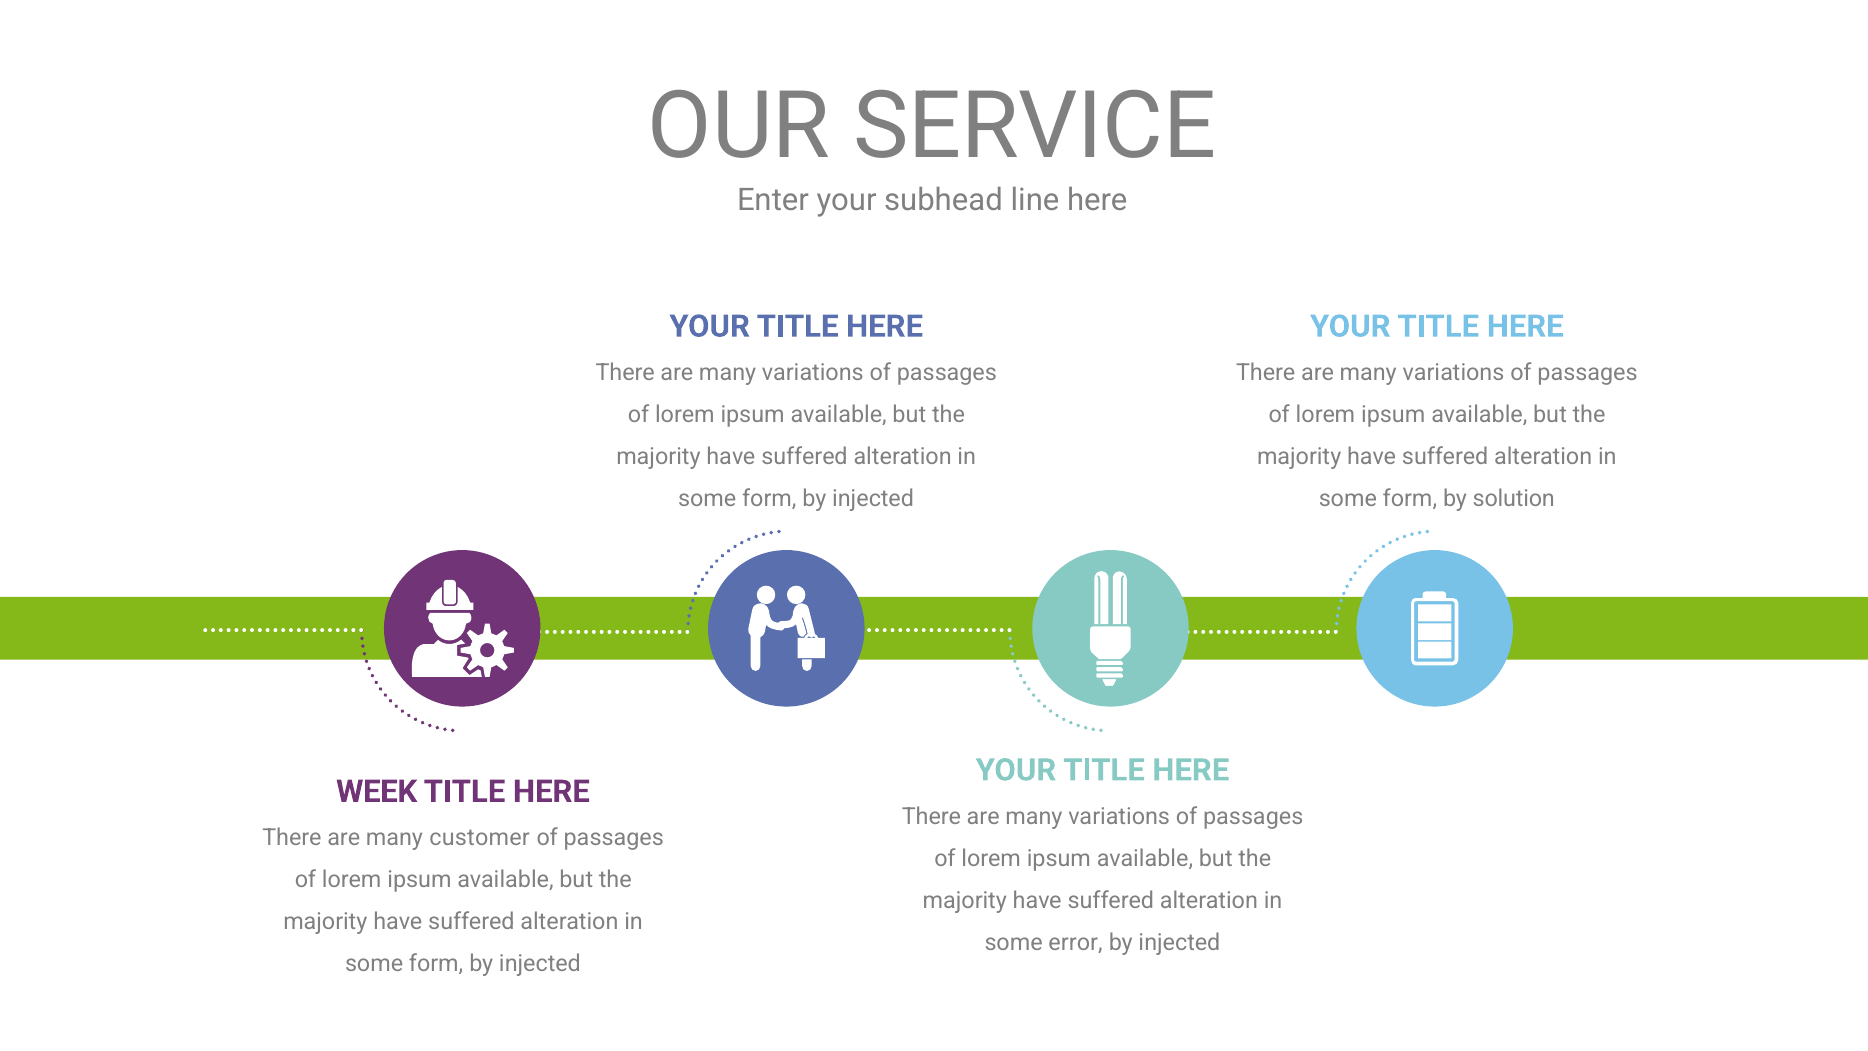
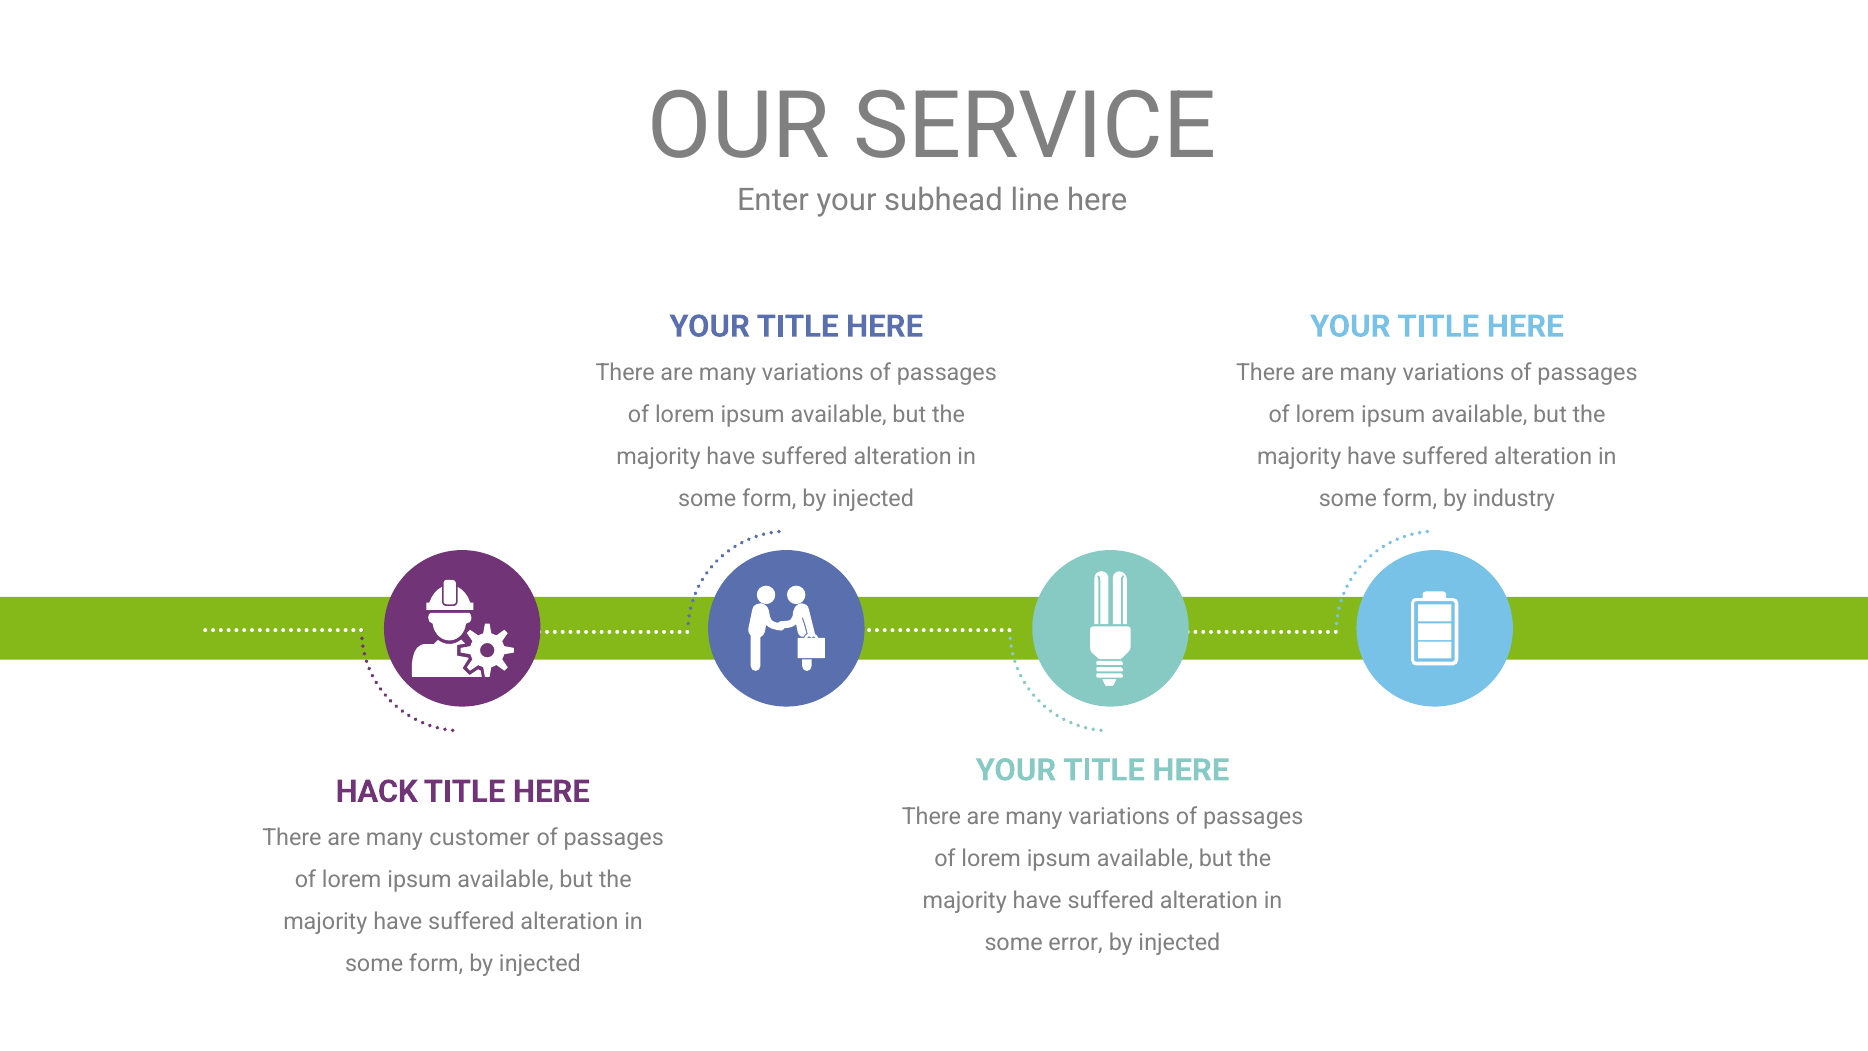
solution: solution -> industry (1514, 499)
WEEK: WEEK -> HACK (377, 791)
